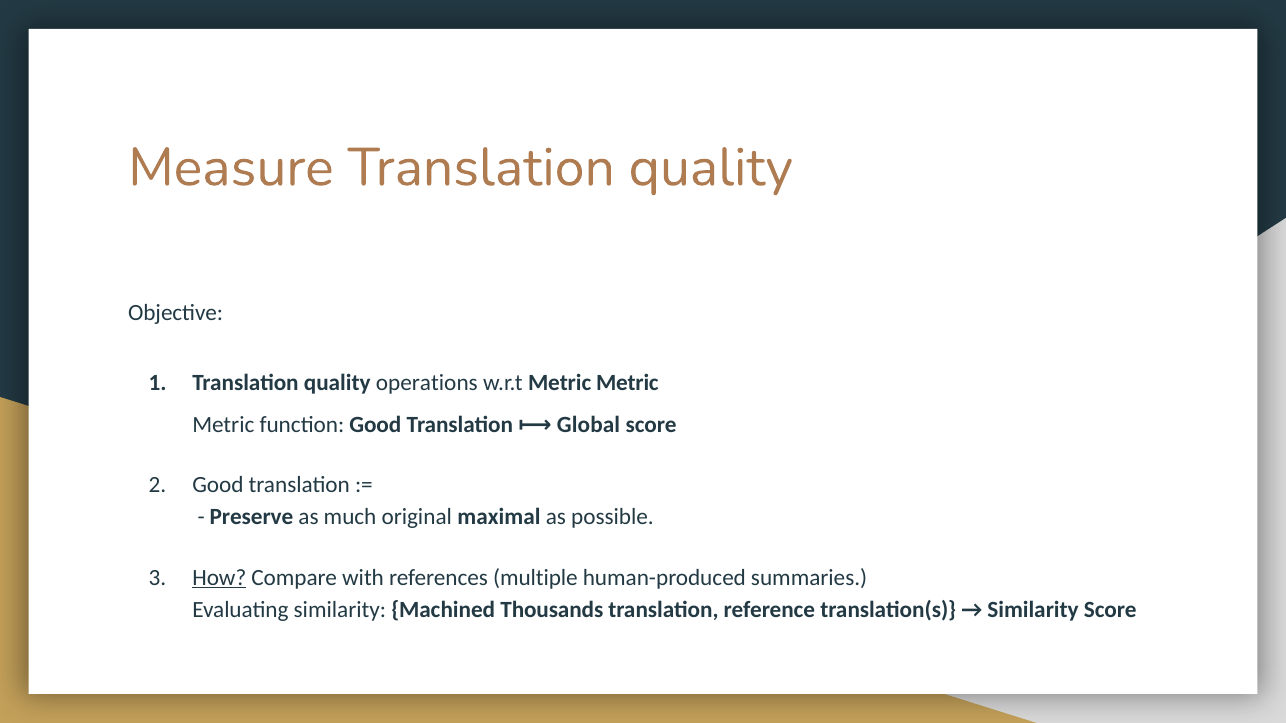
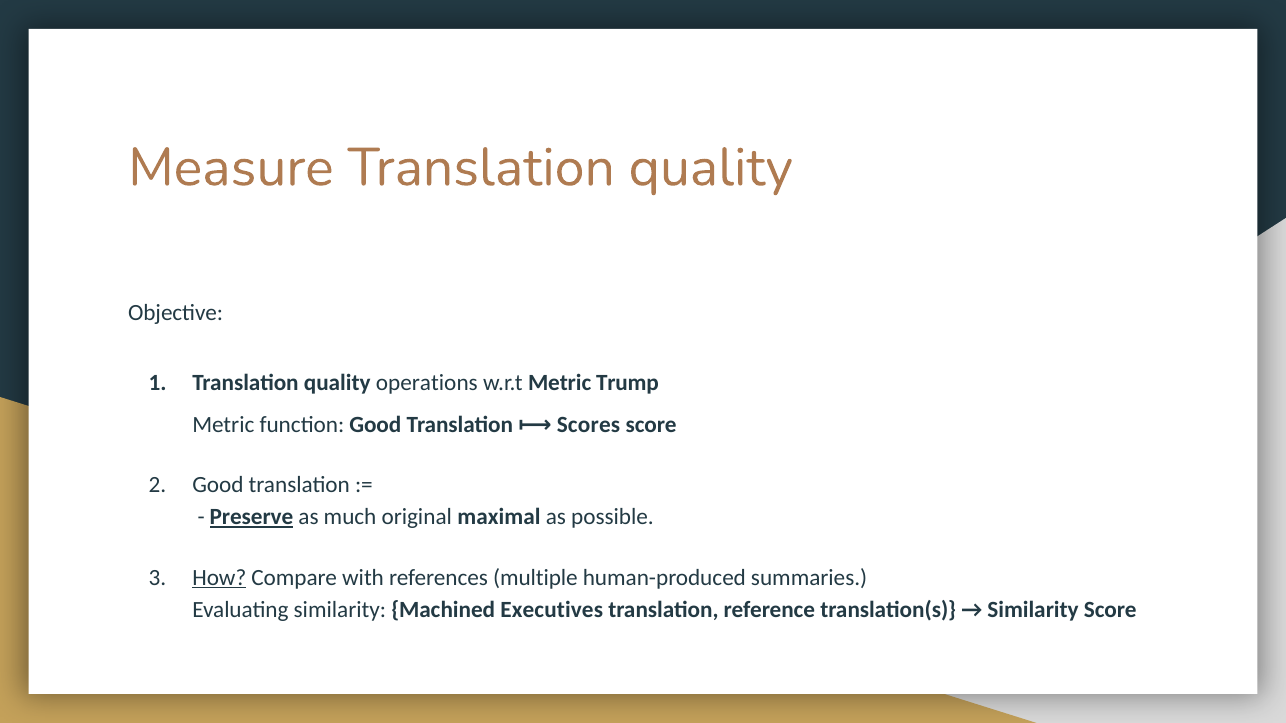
w.r.t Metric Metric: Metric -> Trump (627, 383)
Global: Global -> Scores (588, 425)
Preserve underline: none -> present (251, 517)
Thousands: Thousands -> Executives (552, 610)
